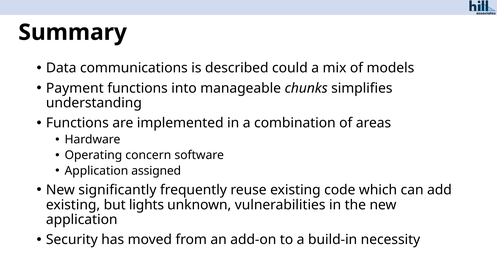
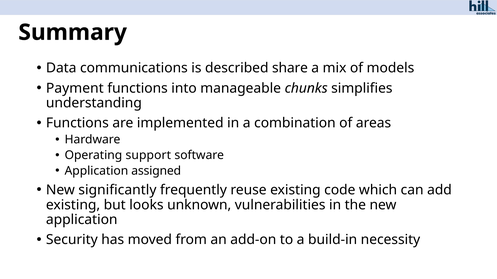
could: could -> share (290, 68)
concern: concern -> support (148, 156)
lights: lights -> looks (146, 205)
